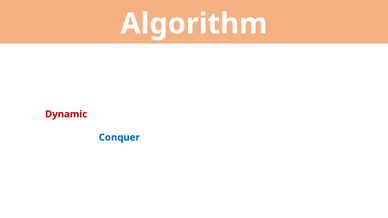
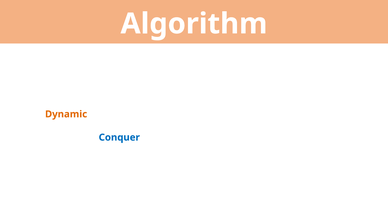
Dynamic colour: red -> orange (66, 114)
